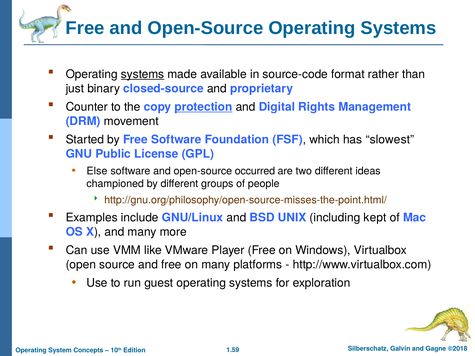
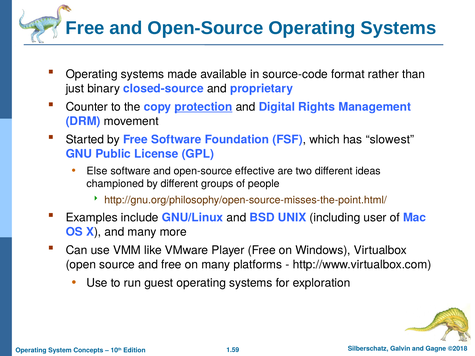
systems underline: present -> none (143, 74)
occurred: occurred -> effective (255, 171)
kept: kept -> user (375, 218)
